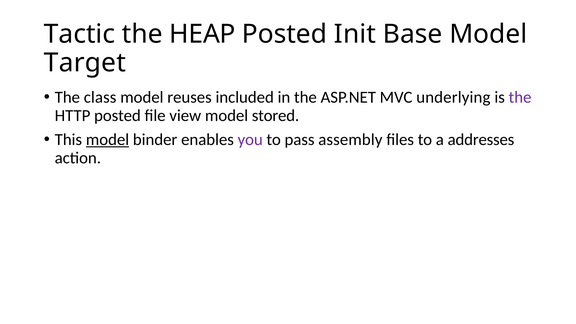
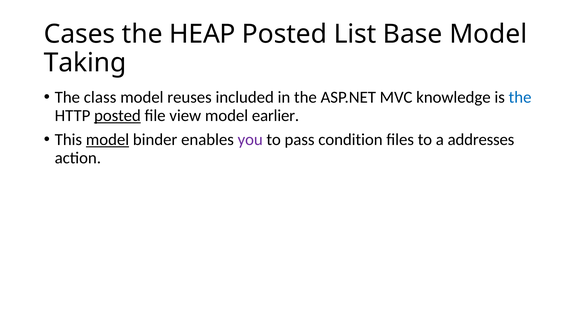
Tactic: Tactic -> Cases (80, 34)
Init: Init -> List (355, 34)
Target: Target -> Taking (85, 63)
underlying: underlying -> knowledge (453, 97)
the colour: purple -> blue (520, 97)
posted underline: none -> present (117, 116)
stored: stored -> earlier (276, 116)
assembly: assembly -> condition (350, 140)
